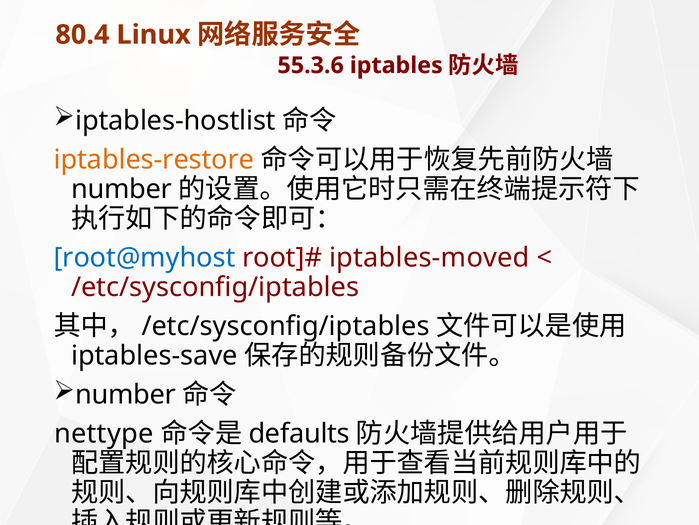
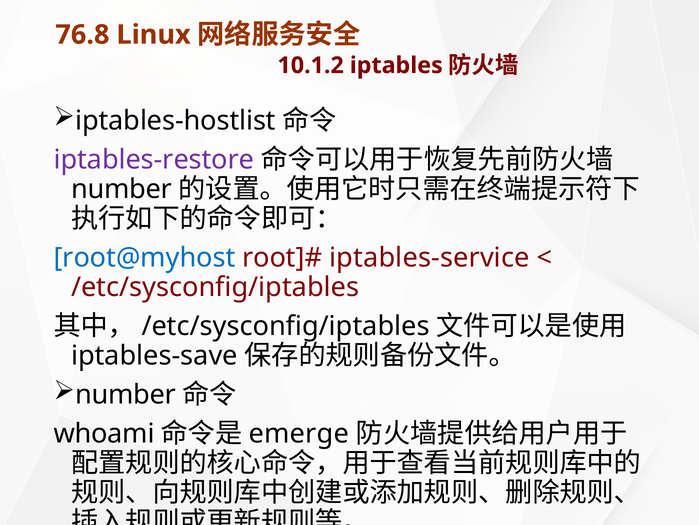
80.4: 80.4 -> 76.8 (82, 35)
55.3.6: 55.3.6 -> 10.1.2 (311, 65)
iptables-restore colour: orange -> purple (154, 160)
iptables-moved: iptables-moved -> iptables-service (429, 257)
nettype: nettype -> whoami (104, 433)
defaults: defaults -> emerge (299, 433)
